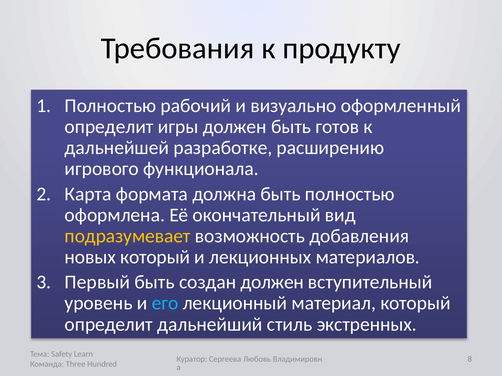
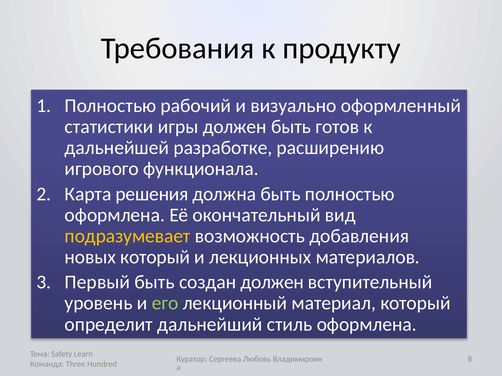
определит: определит -> статистики (109, 127)
формата: формата -> решения (152, 194)
его colour: light blue -> light green (165, 304)
стиль экстренных: экстренных -> оформлена (367, 325)
